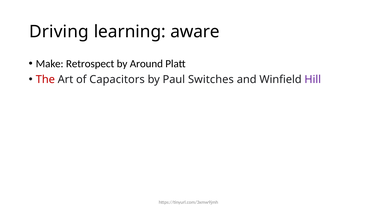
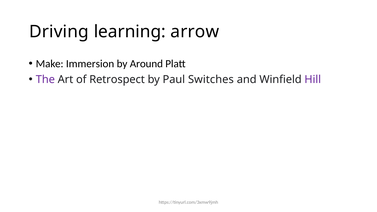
aware: aware -> arrow (195, 32)
Retrospect: Retrospect -> Immersion (90, 64)
The colour: red -> purple (45, 80)
Capacitors: Capacitors -> Retrospect (117, 80)
